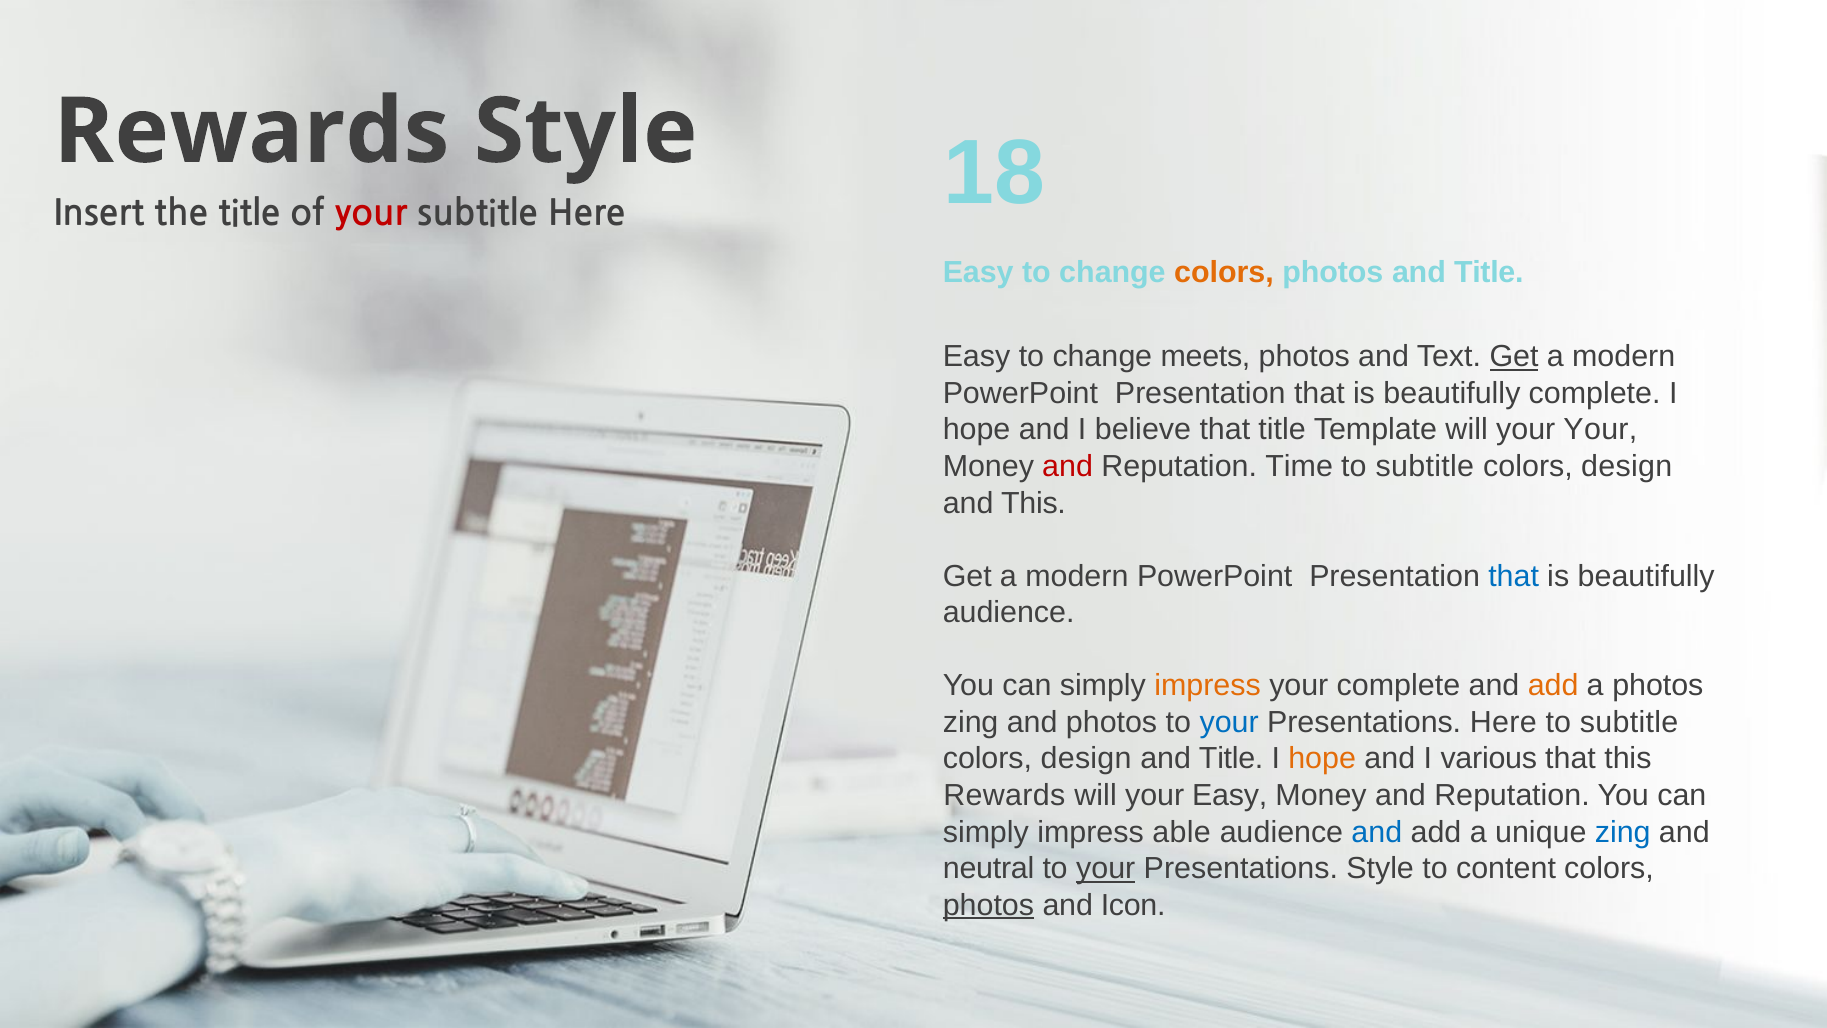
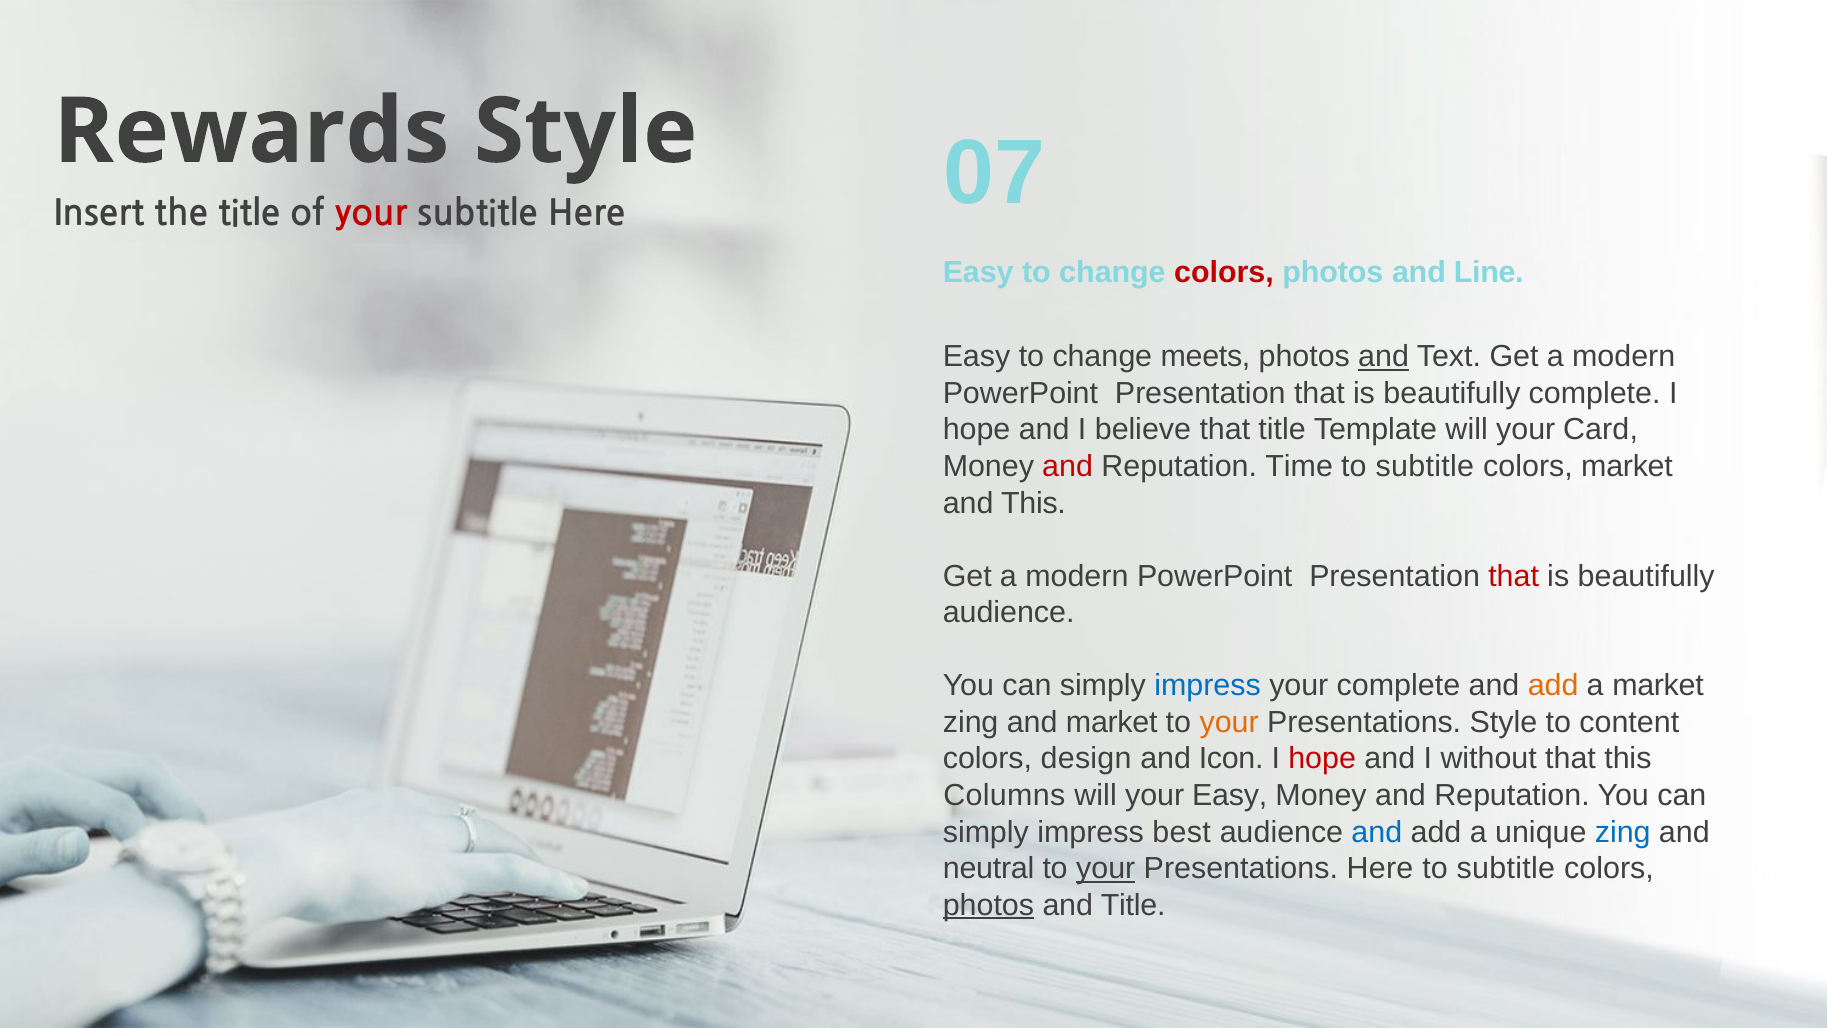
18: 18 -> 07 (994, 173)
colors colour: orange -> red (1224, 272)
photos and Title: Title -> Line (1489, 272)
and underline: none -> present (1384, 357)
Get underline: present -> none (1514, 357)
your Your: Your -> Card (1600, 430)
design: design -> market (1627, 466)
that colour: blue -> red (1514, 576)
impress colour: orange -> blue (1208, 686)
a photos: photos -> market (1658, 686)
and photos: photos -> market (1112, 722)
your colour: blue -> orange (1229, 722)
Presentations Here: Here -> Style (1503, 722)
subtitle: subtitle -> content (1629, 722)
Title: Title -> Icon (1231, 759)
hope colour: orange -> red (1322, 759)
various: various -> without (1489, 759)
Rewards: Rewards -> Columns (1004, 795)
able: able -> best (1182, 832)
Presentations Style: Style -> Here (1380, 868)
content: content -> subtitle (1506, 868)
and Icon: Icon -> Title (1133, 905)
